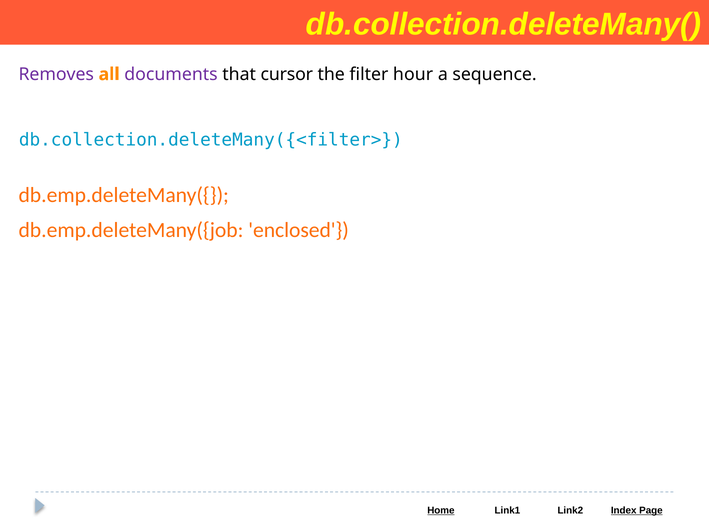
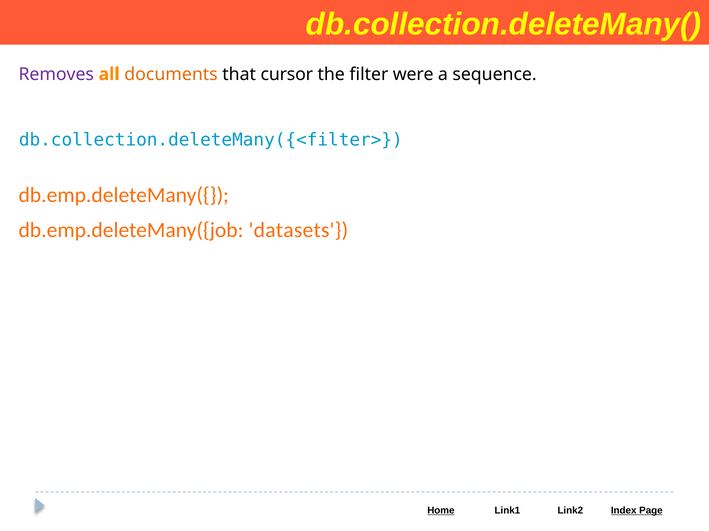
documents colour: purple -> orange (171, 74)
hour: hour -> were (413, 74)
enclosed: enclosed -> datasets (298, 231)
